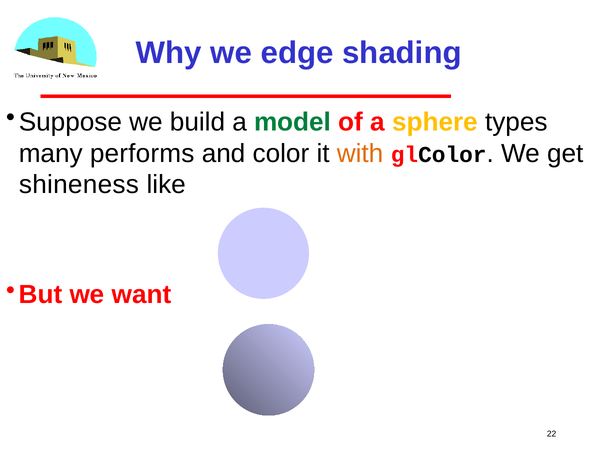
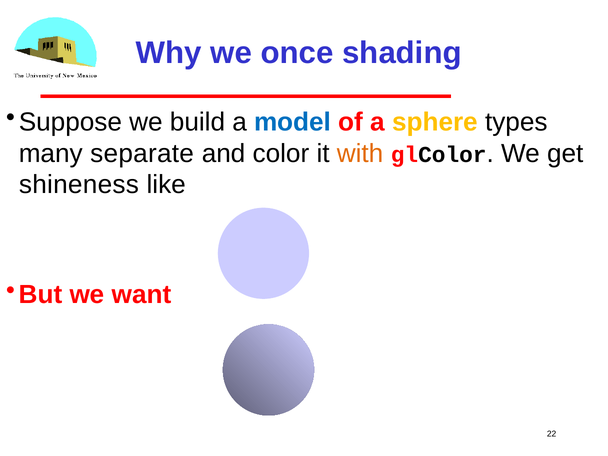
edge: edge -> once (297, 53)
model colour: green -> blue (293, 122)
performs: performs -> separate (142, 153)
